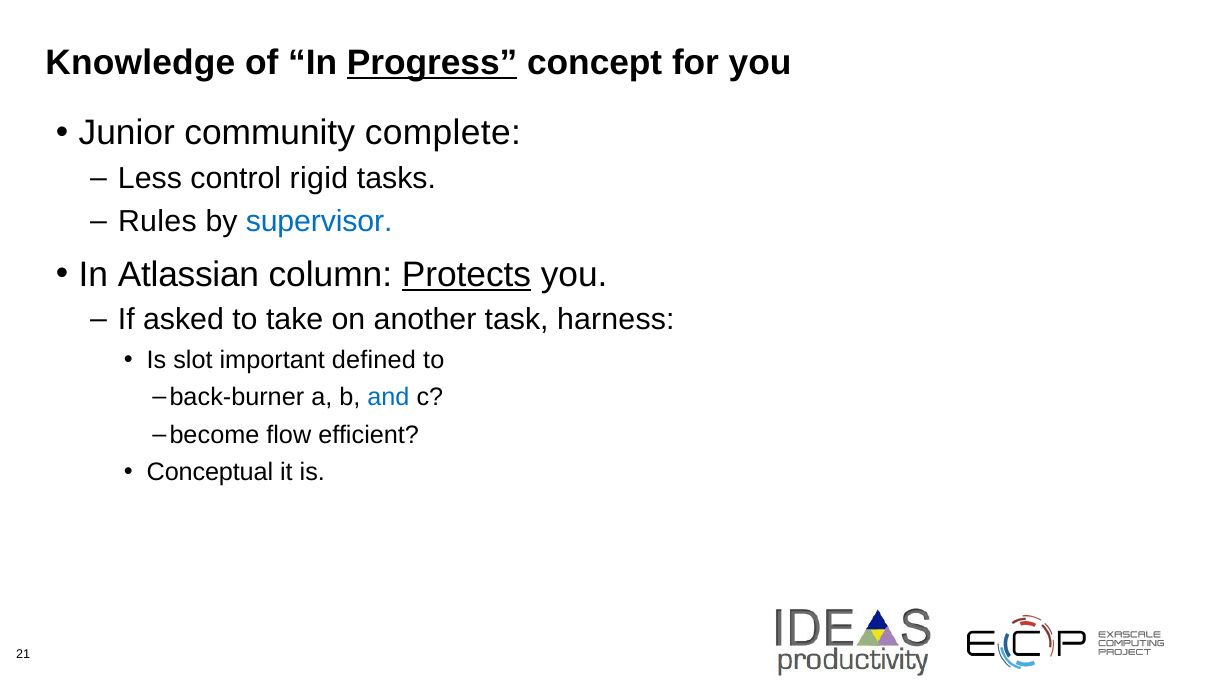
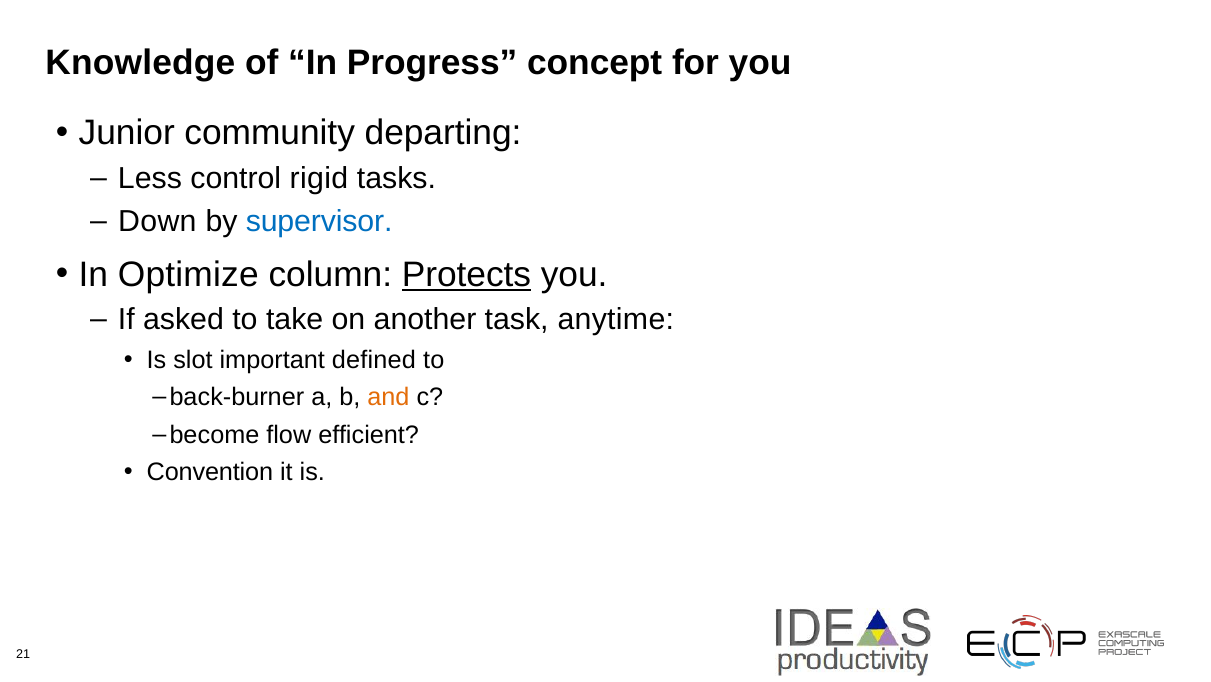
Progress underline: present -> none (432, 63)
complete: complete -> departing (443, 133)
Rules: Rules -> Down (157, 221)
Atlassian: Atlassian -> Optimize (188, 274)
harness: harness -> anytime (616, 320)
and colour: blue -> orange (388, 397)
Conceptual: Conceptual -> Convention (210, 472)
